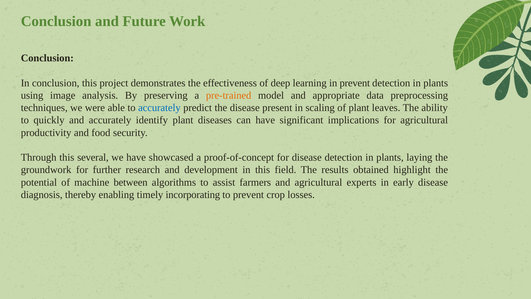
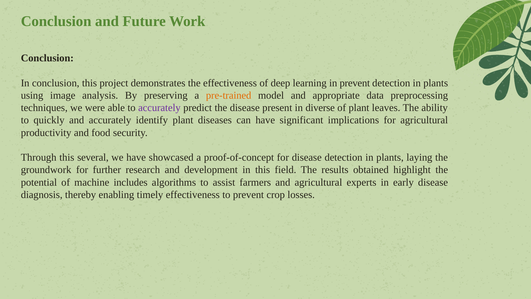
accurately colour: blue -> purple (159, 108)
scaling: scaling -> diverse (320, 108)
between: between -> includes (131, 182)
timely incorporating: incorporating -> effectiveness (193, 194)
